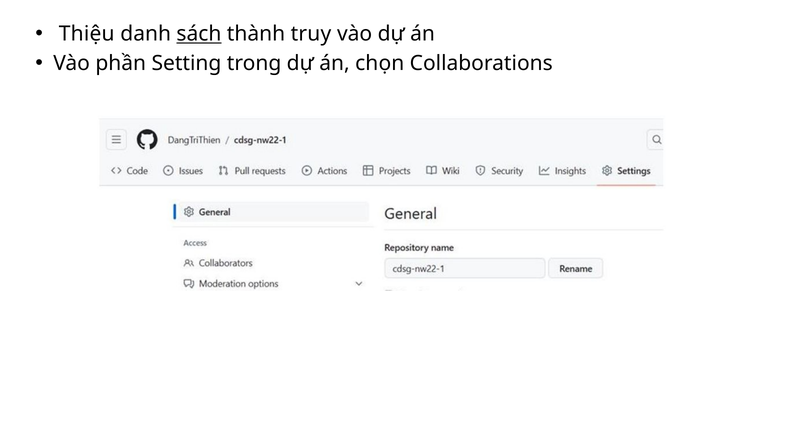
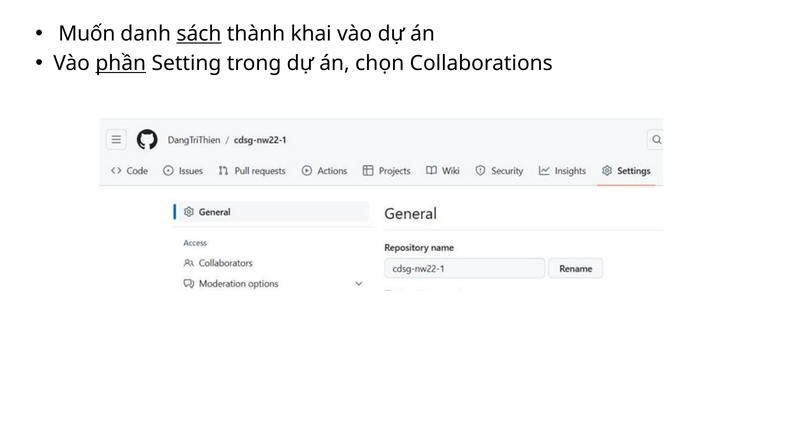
Thiệu: Thiệu -> Muốn (87, 34)
truy: truy -> khai (311, 34)
phần underline: none -> present (121, 63)
